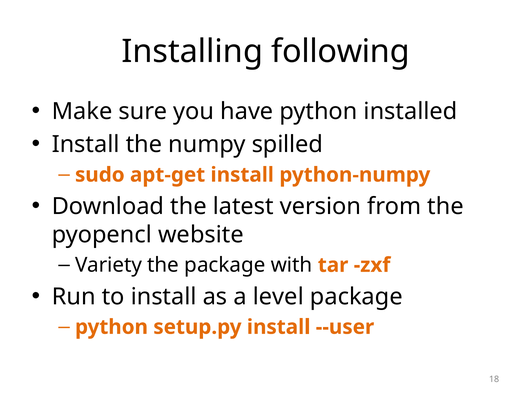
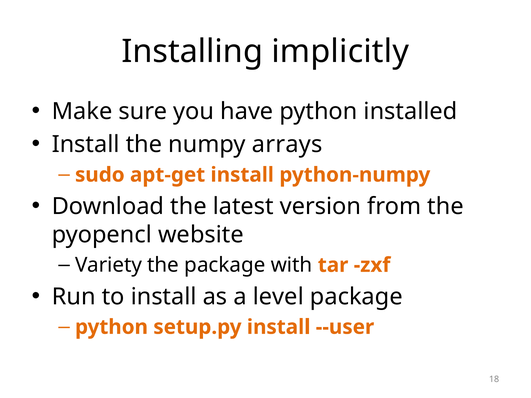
following: following -> implicitly (340, 51)
spilled: spilled -> arrays (287, 144)
